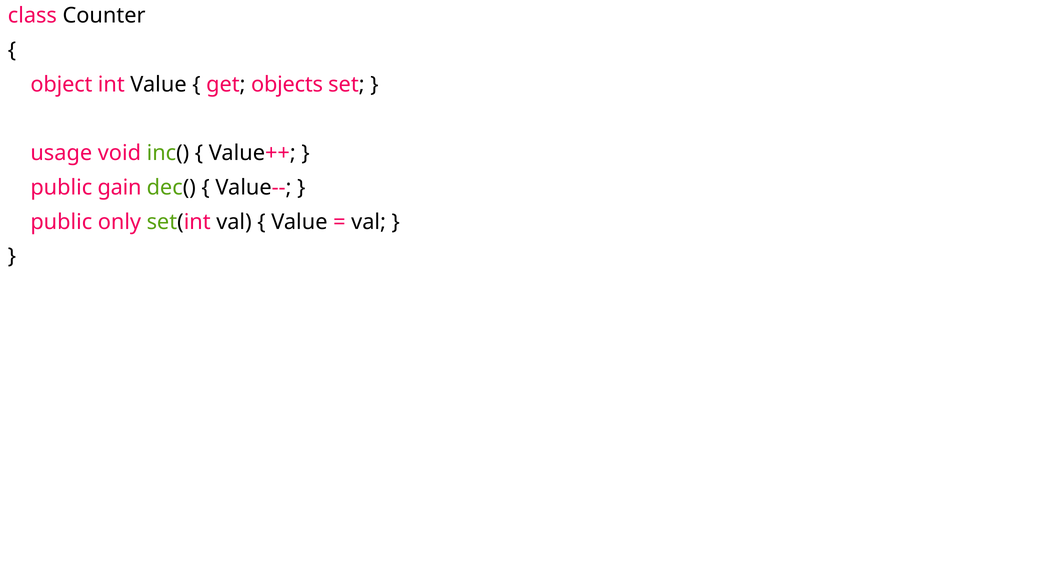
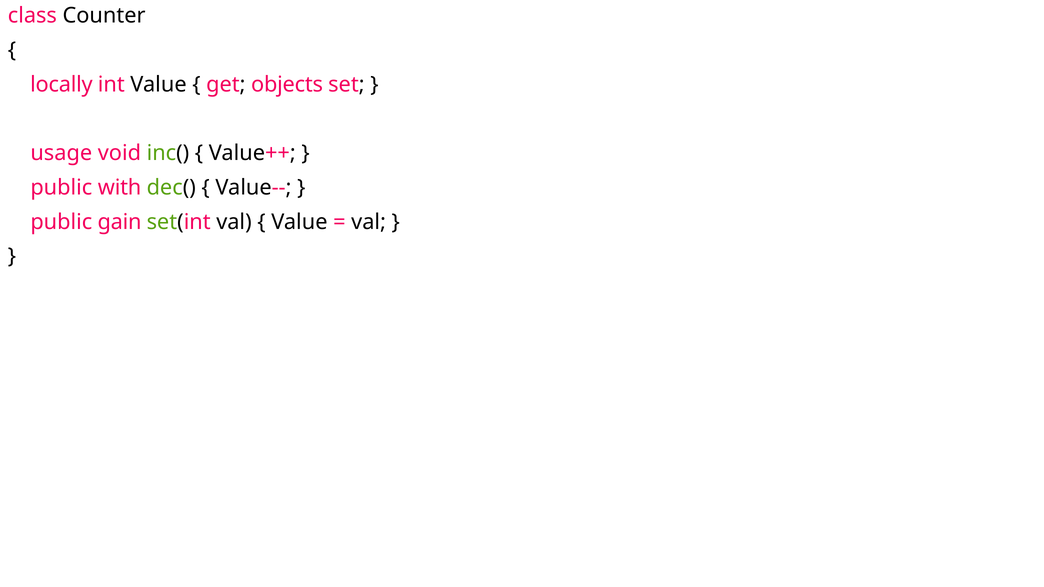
object: object -> locally (61, 84)
gain: gain -> with (120, 188)
only: only -> gain (120, 222)
